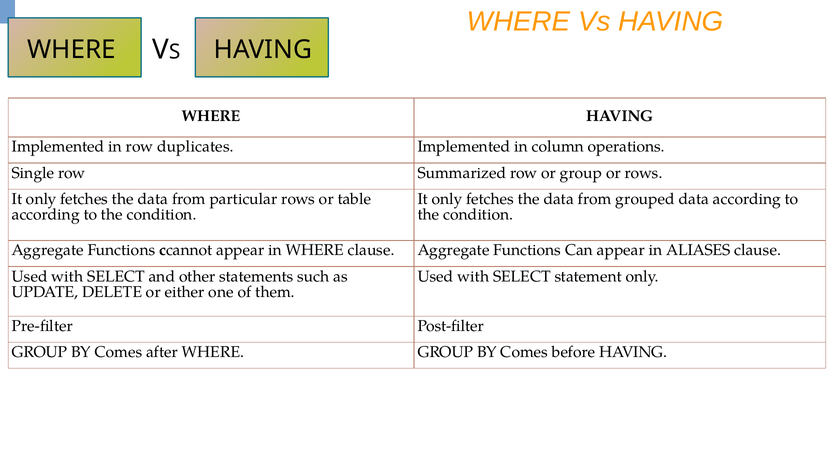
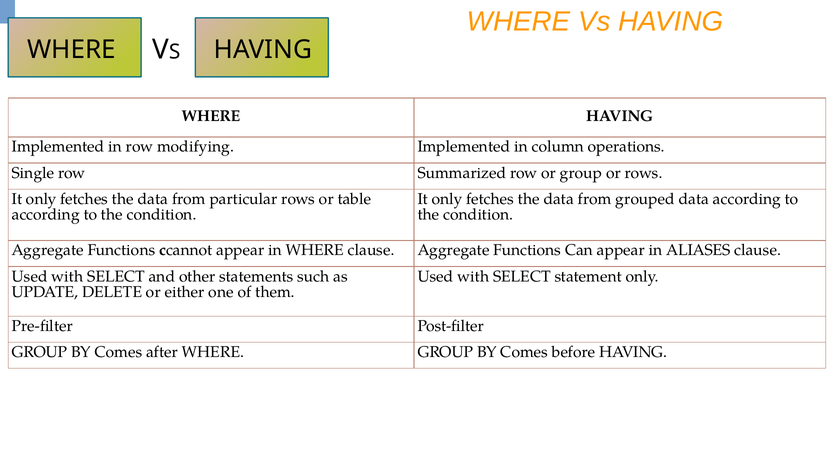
duplicates: duplicates -> modifying (195, 147)
